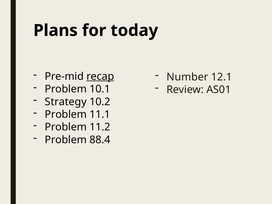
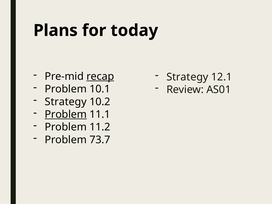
Number: Number -> Strategy (187, 77)
Problem underline: none -> present (66, 114)
88.4: 88.4 -> 73.7 (100, 140)
